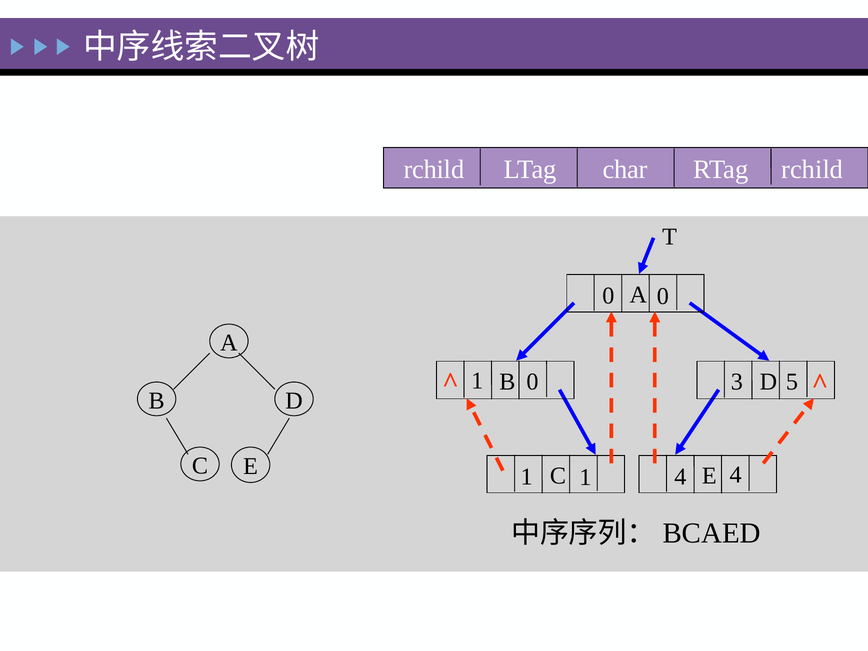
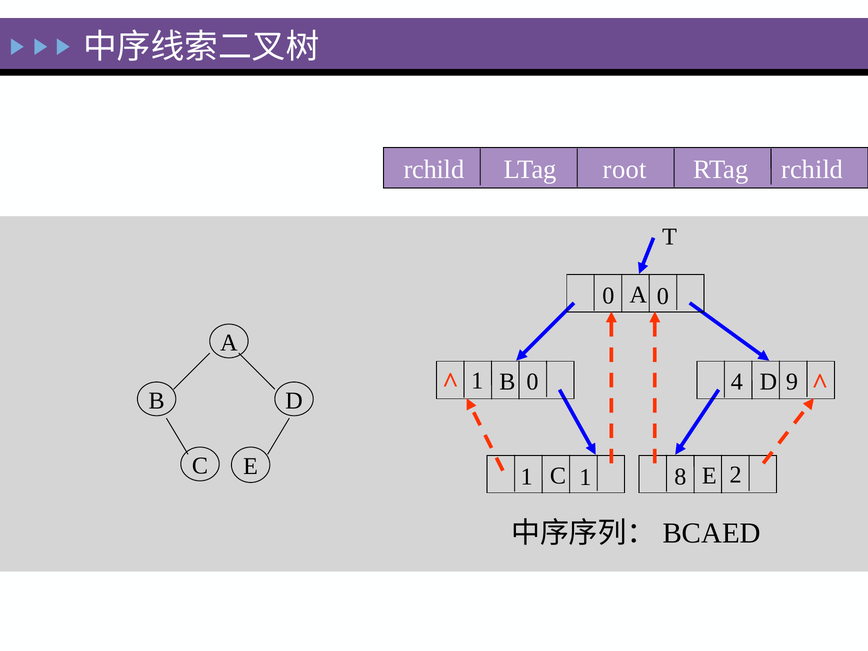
char: char -> root (625, 170)
5: 5 -> 9 (792, 382)
3: 3 -> 4 (737, 382)
4: 4 -> 8 (680, 477)
4: 4 -> 2 (736, 475)
